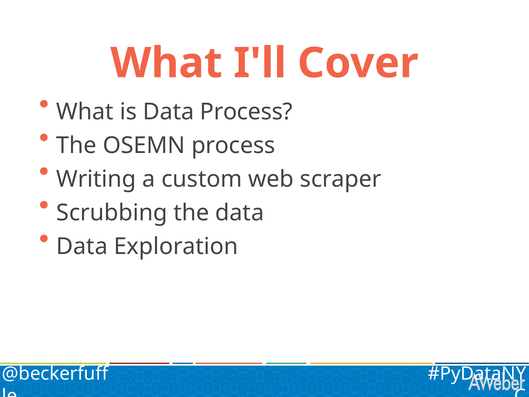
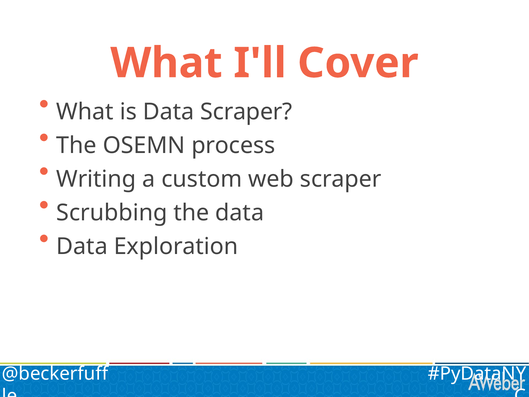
Data Process: Process -> Scraper (246, 112)
